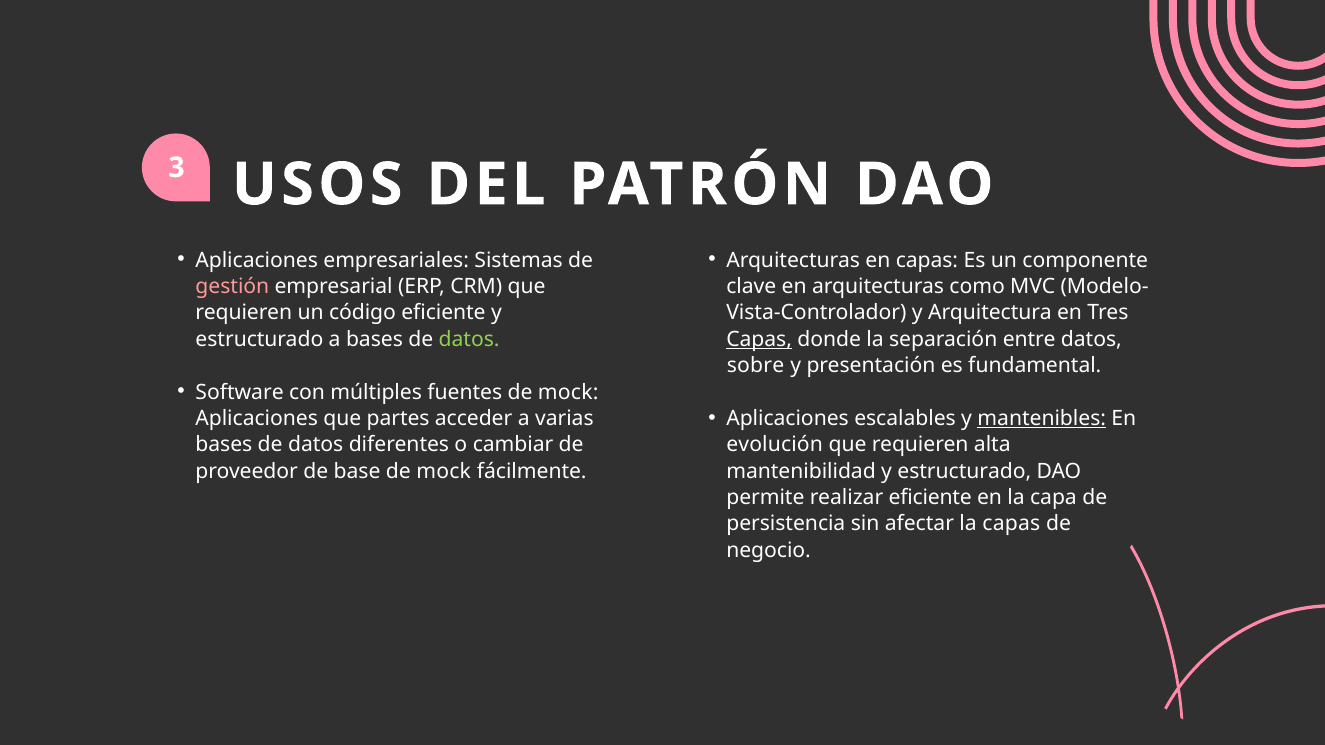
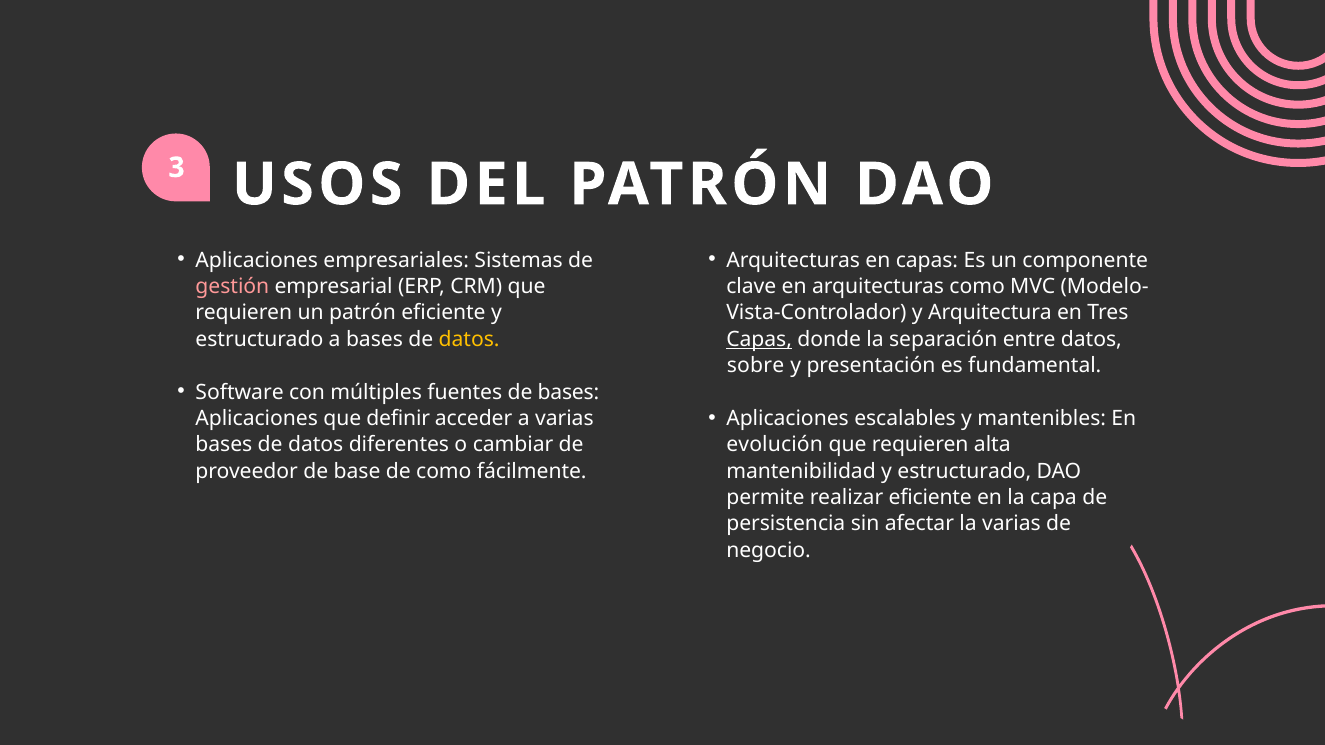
un código: código -> patrón (362, 313)
datos colour: light green -> yellow (469, 339)
fuentes de mock: mock -> bases (568, 392)
mantenibles underline: present -> none (1042, 419)
partes: partes -> definir (398, 419)
base de mock: mock -> como (444, 471)
la capas: capas -> varias (1012, 524)
